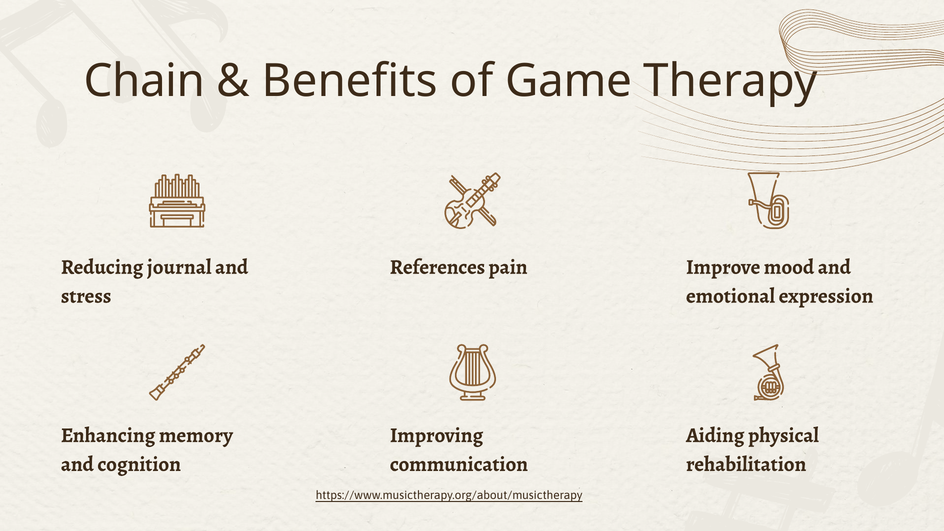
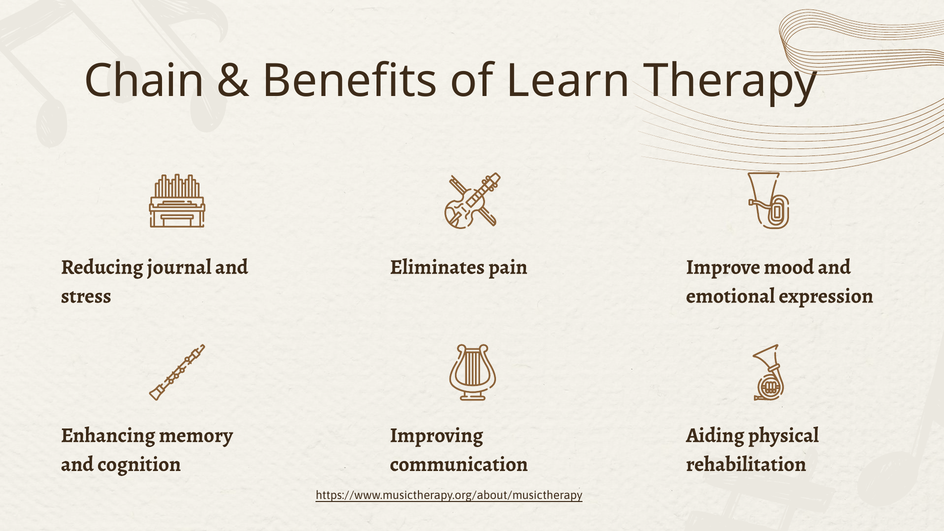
Game: Game -> Learn (568, 81)
References: References -> Eliminates (437, 267)
